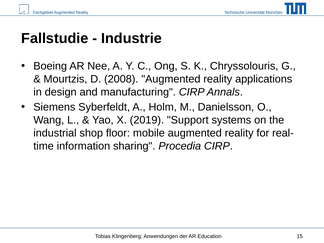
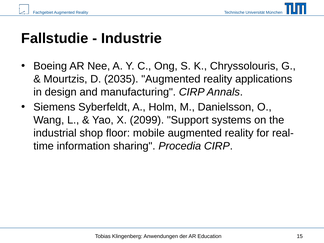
2008: 2008 -> 2035 (121, 79)
2019: 2019 -> 2099 (147, 120)
